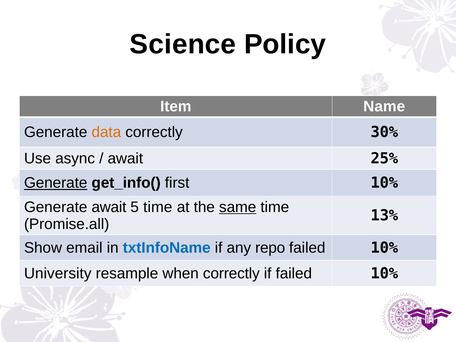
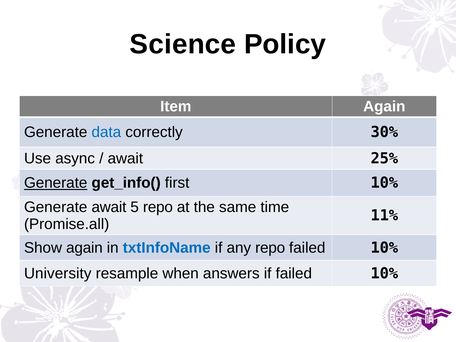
Item Name: Name -> Again (384, 107)
data colour: orange -> blue (106, 132)
5 time: time -> repo (158, 207)
same underline: present -> none (238, 207)
13%: 13% -> 11% (384, 216)
Show email: email -> again (84, 248)
when correctly: correctly -> answers (231, 274)
